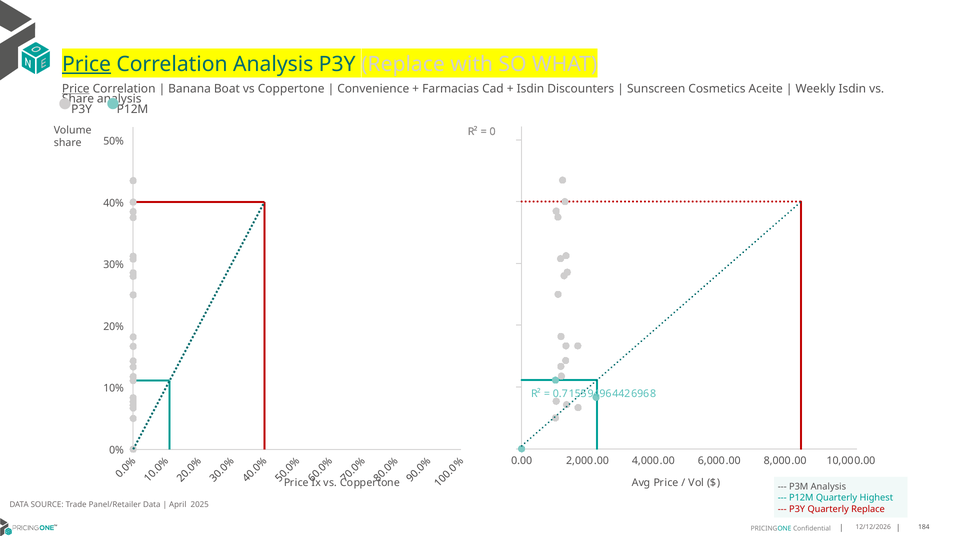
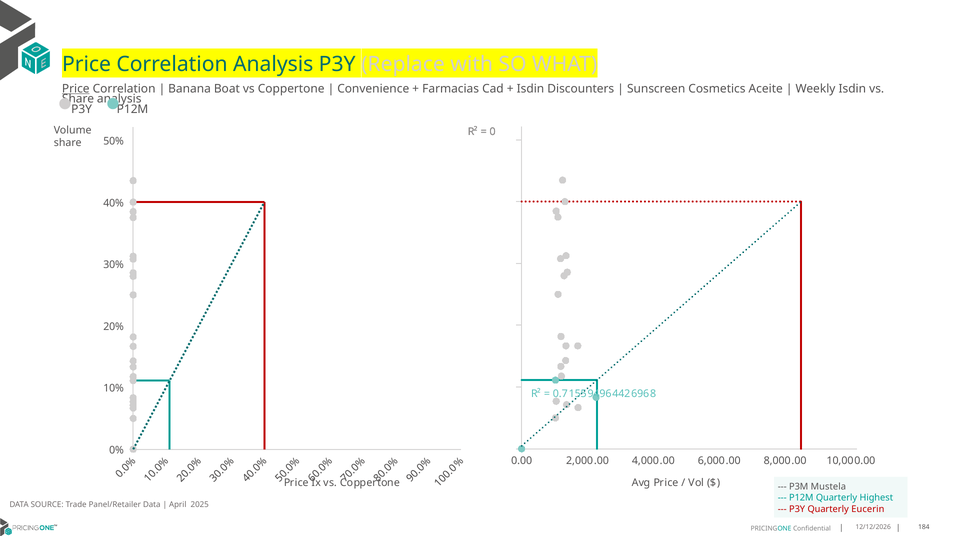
Price underline: present -> none (87, 64)
P3M Analysis: Analysis -> Mustela (828, 487)
Quarterly Replace: Replace -> Eucerin (868, 509)
